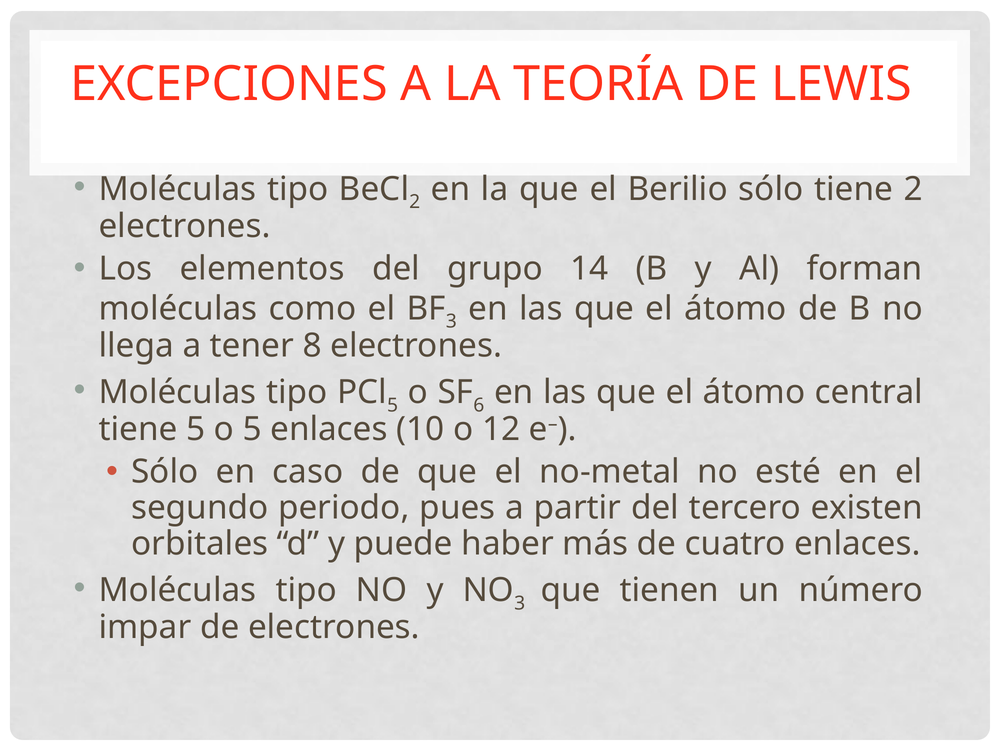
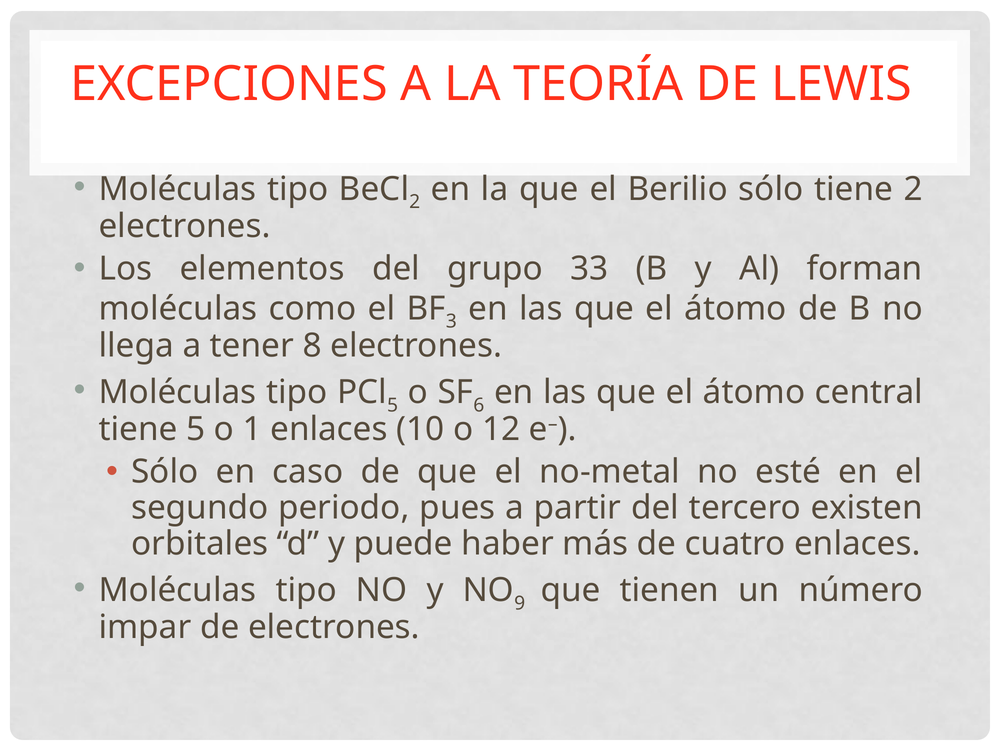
14: 14 -> 33 (589, 269)
o 5: 5 -> 1 (252, 429)
NO 3: 3 -> 9 (520, 603)
